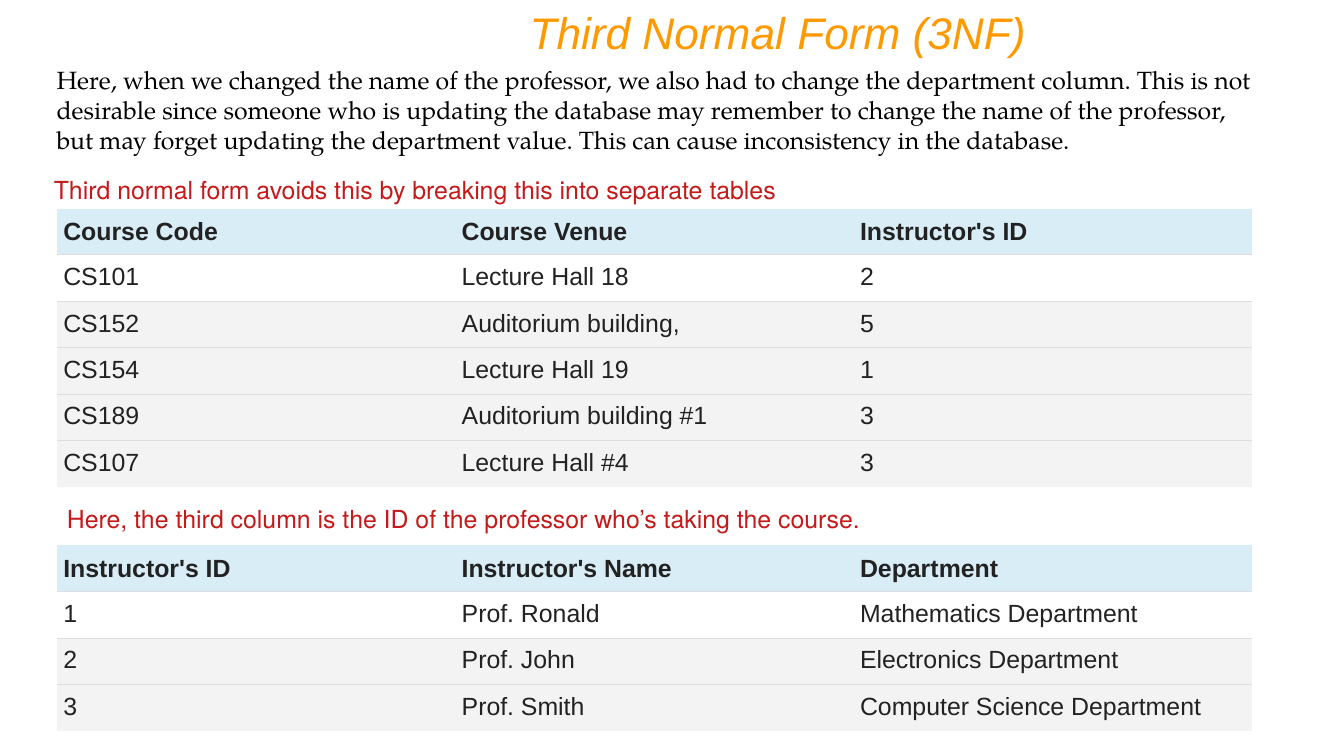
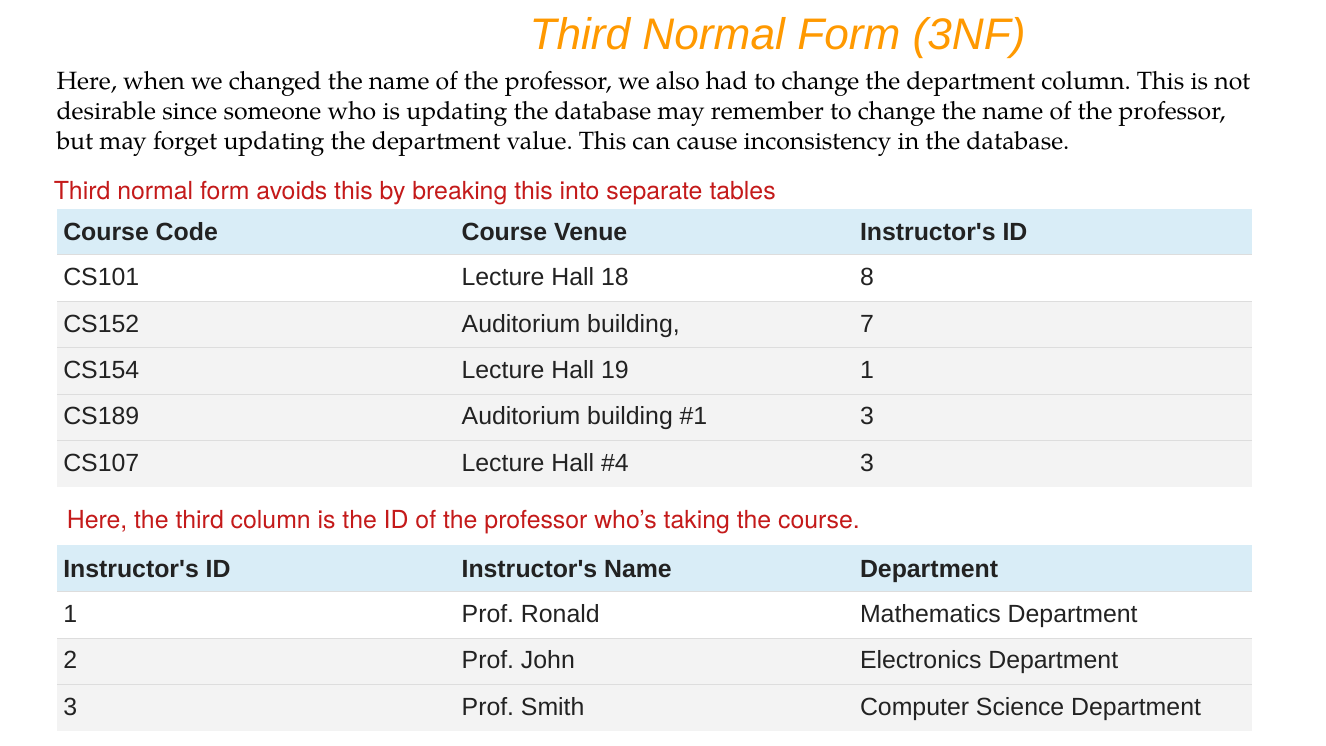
18 2: 2 -> 8 (867, 277)
5: 5 -> 7 (867, 324)
